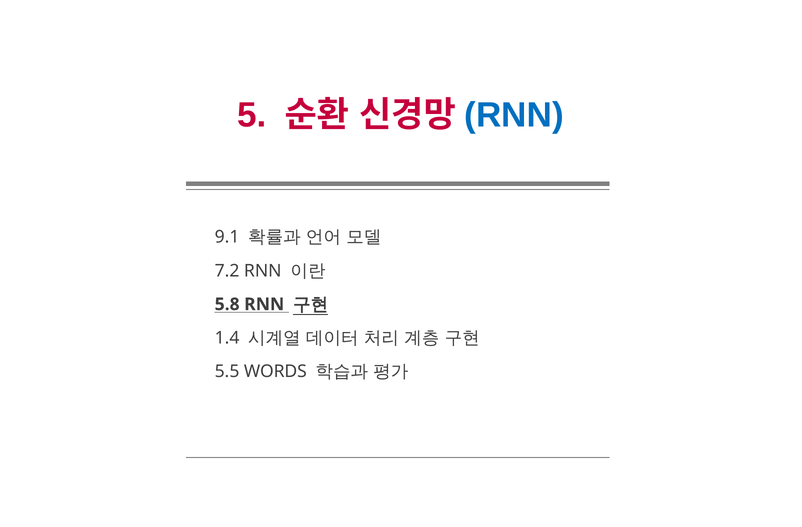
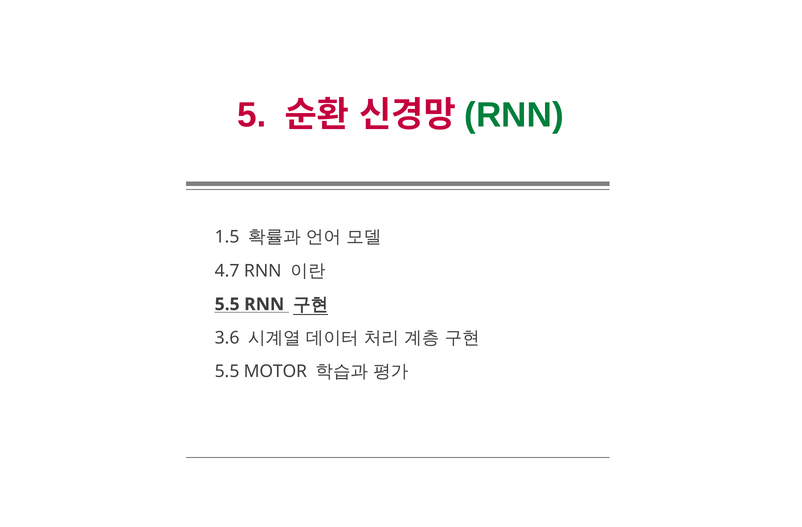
RNN colour: blue -> green (514, 115)
9.1: 9.1 -> 1.5 (227, 237)
7.2: 7.2 -> 4.7 (227, 271)
5.8: 5.8 -> 5.5 (227, 304)
1.4: 1.4 -> 3.6 (227, 338)
WORDS: WORDS -> MOTOR (275, 371)
